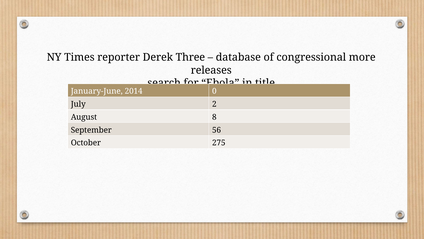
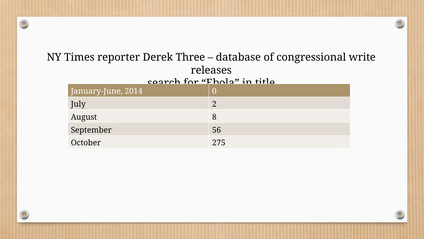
more: more -> write (362, 57)
